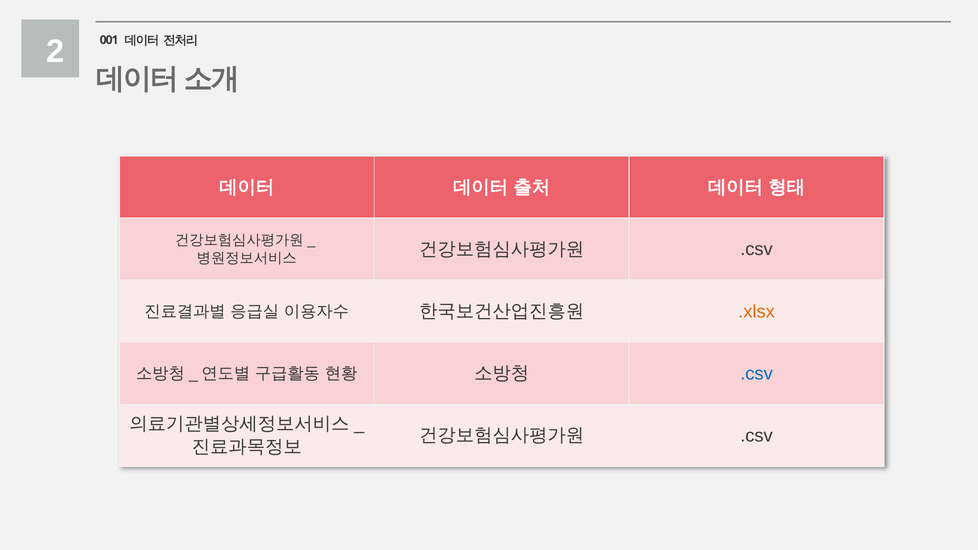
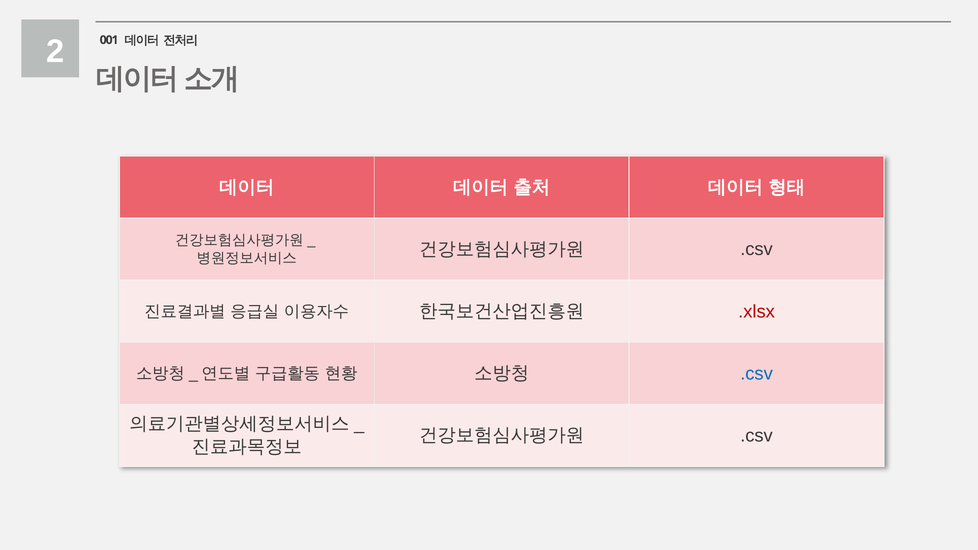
.xlsx colour: orange -> red (757, 312)
